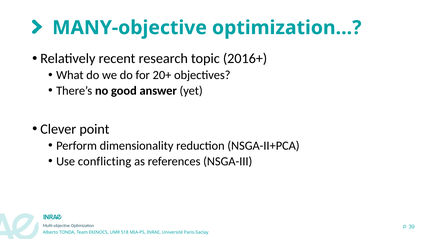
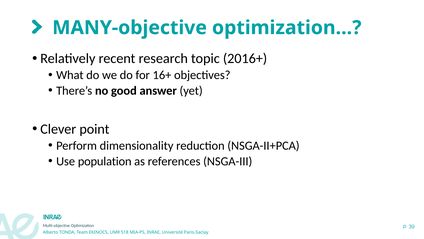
20+: 20+ -> 16+ (162, 75)
conflicting: conflicting -> population (105, 161)
